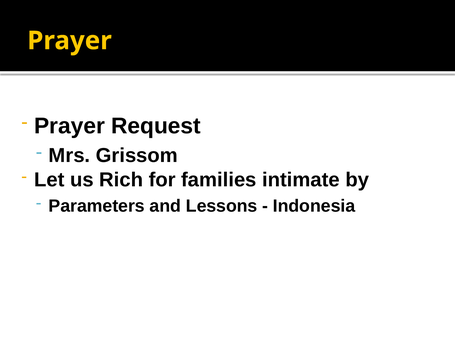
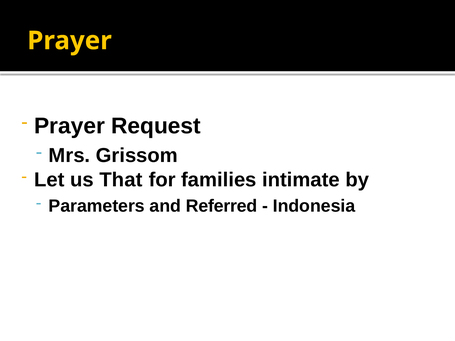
Rich: Rich -> That (121, 180)
Lessons: Lessons -> Referred (222, 206)
